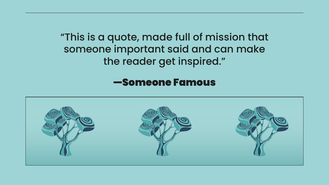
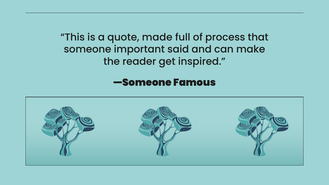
mission: mission -> process (225, 37)
